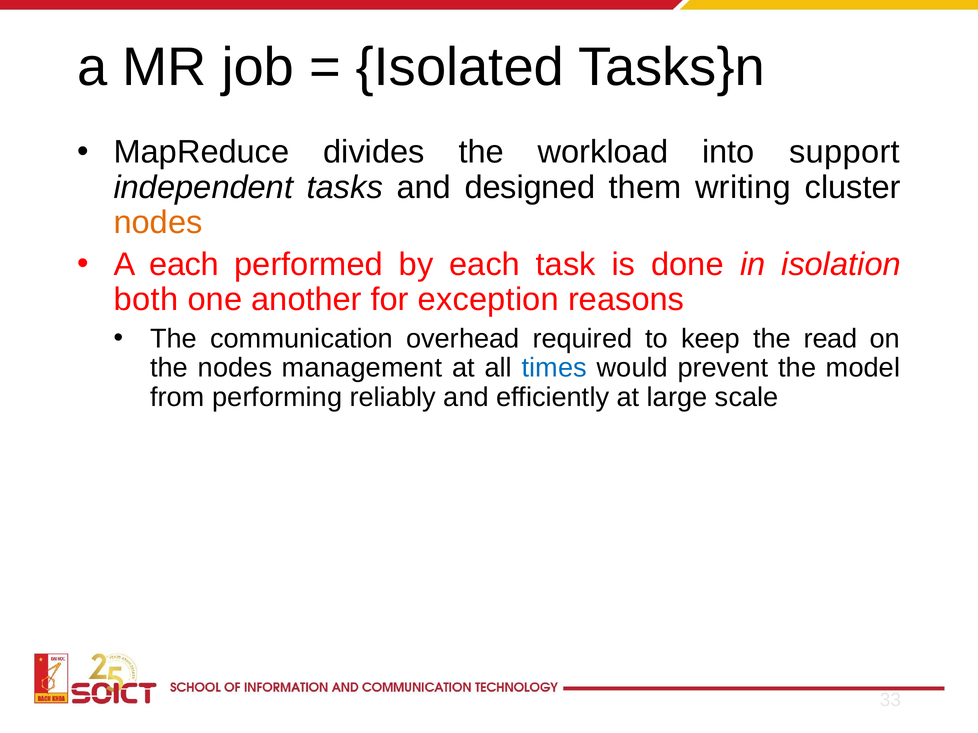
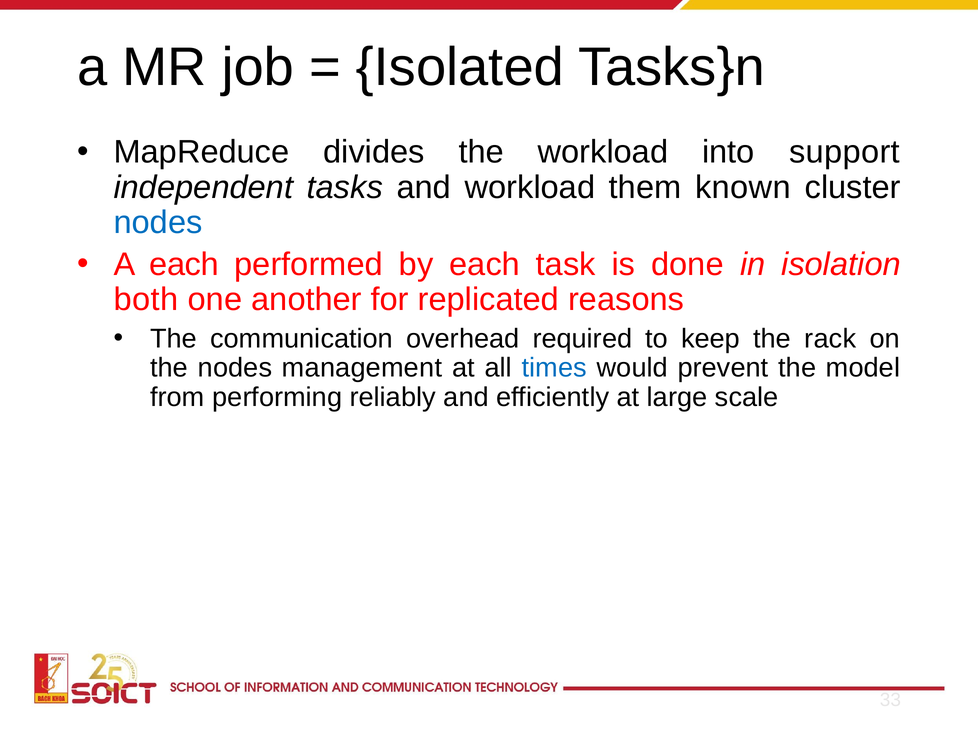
and designed: designed -> workload (530, 187)
writing: writing -> known (743, 187)
nodes colour: orange -> blue (158, 223)
exception: exception -> replicated (488, 300)
read: read -> rack (830, 339)
